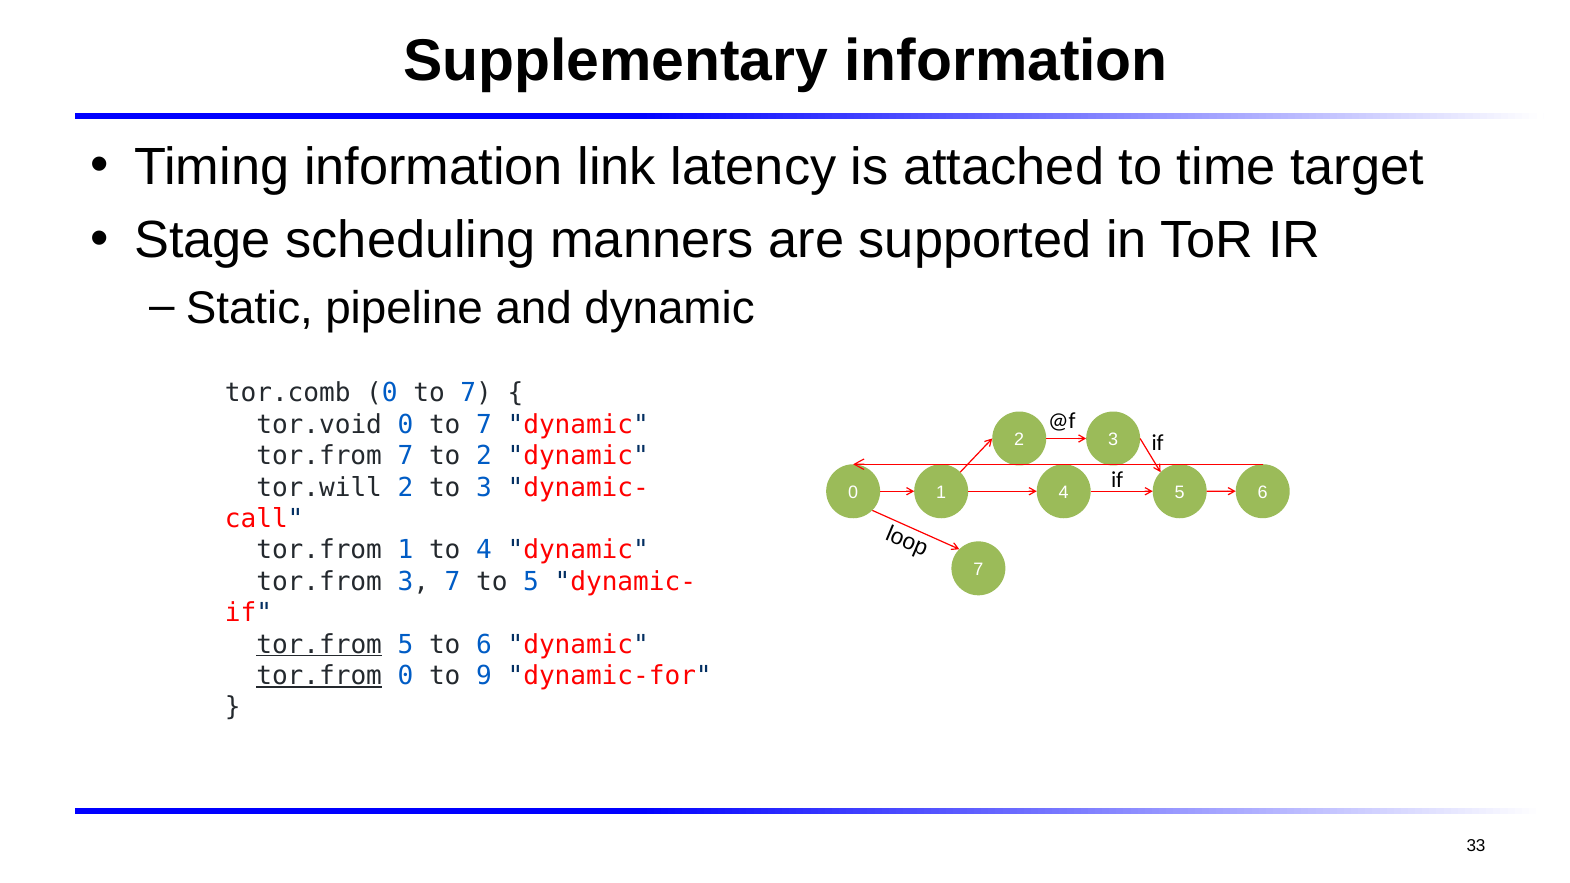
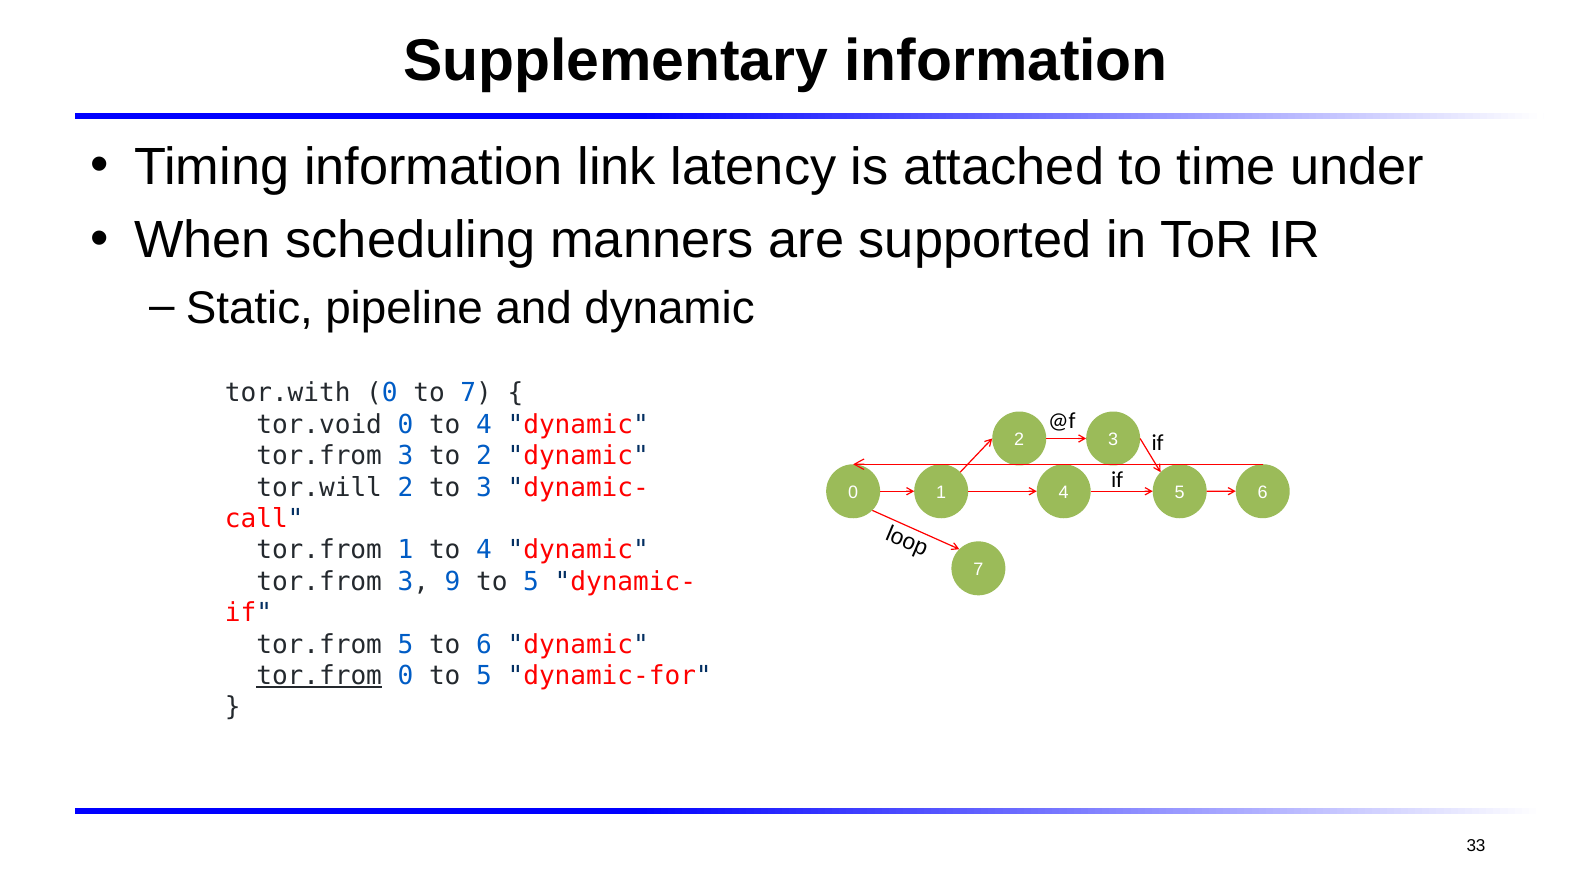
target: target -> under (1357, 167)
Stage: Stage -> When (203, 241)
tor.comb: tor.comb -> tor.with (288, 393)
7: 7 -> 4 (484, 425)
7: 7 -> 3 (405, 456)
3 7: 7 -> 9 (453, 582)
tor.from underline: present -> none (319, 644)
0 to 9: 9 -> 5 (484, 676)
